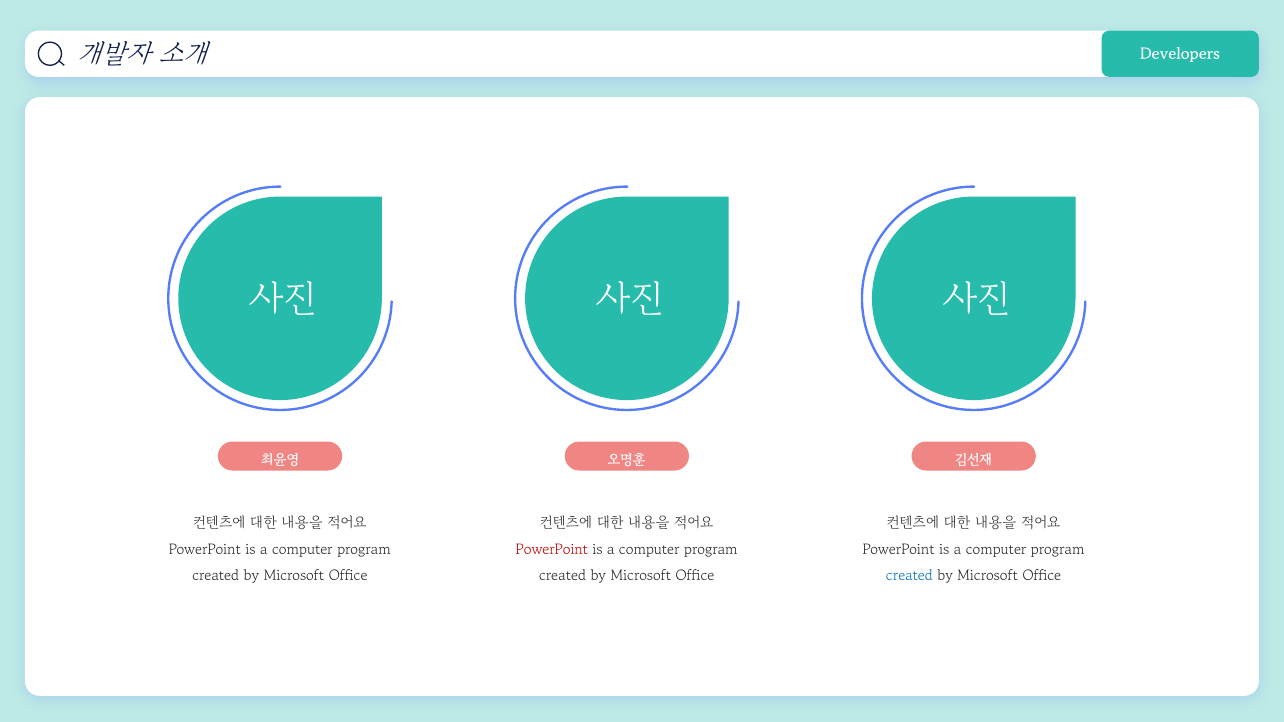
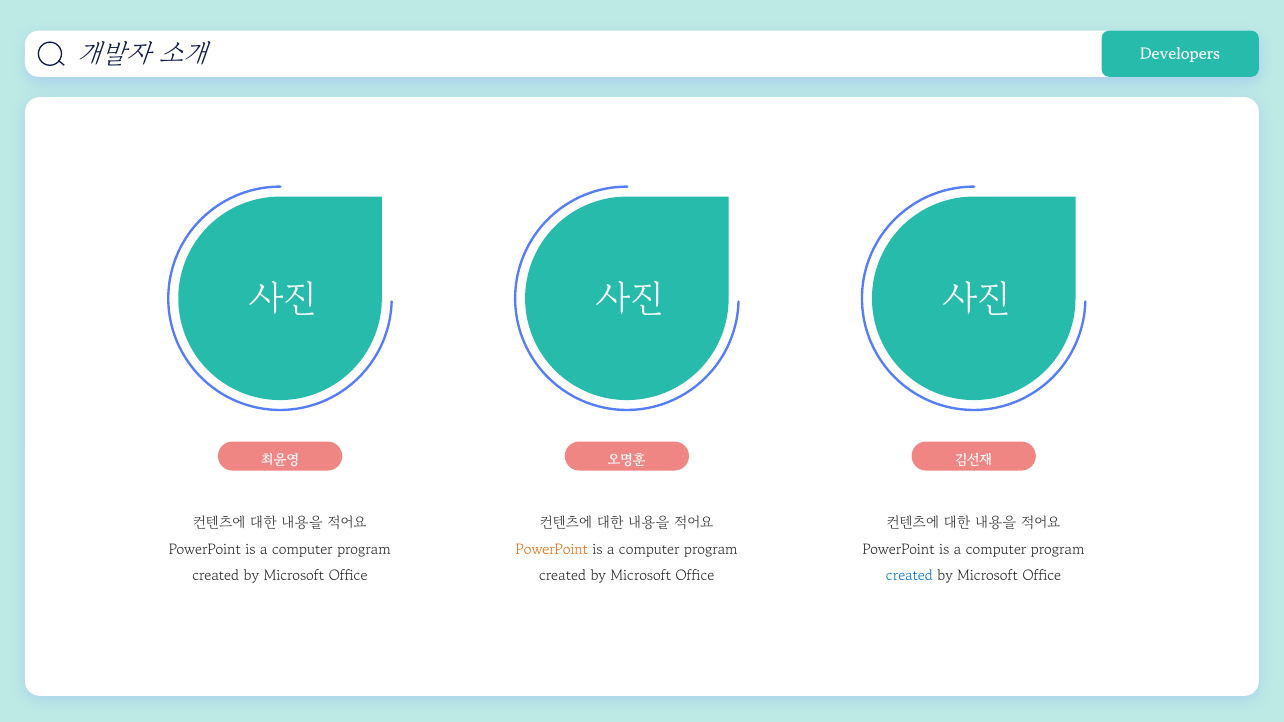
PowerPoint colour: red -> orange (552, 551)
